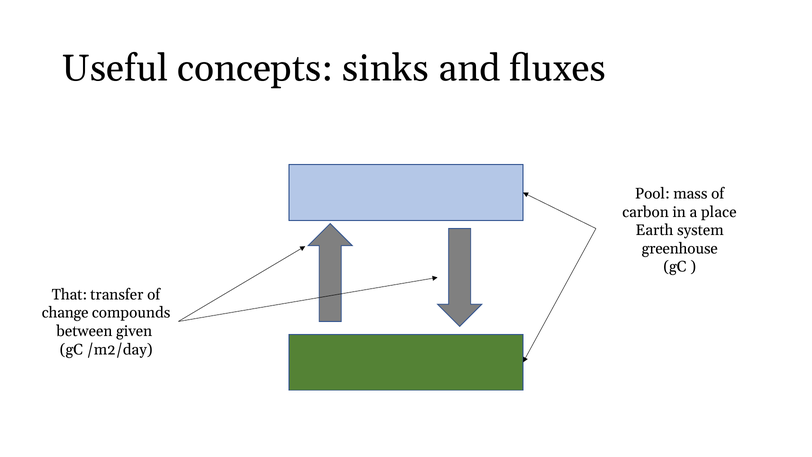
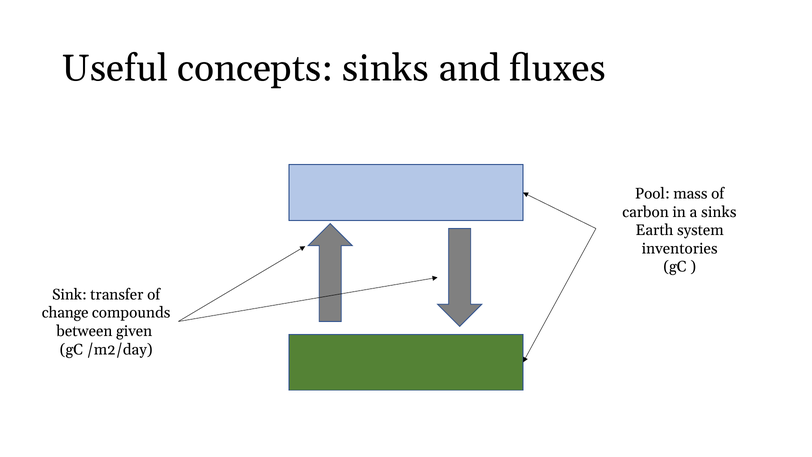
a place: place -> sinks (719, 212)
greenhouse: greenhouse -> inventories (680, 248)
That: That -> Sink (69, 295)
